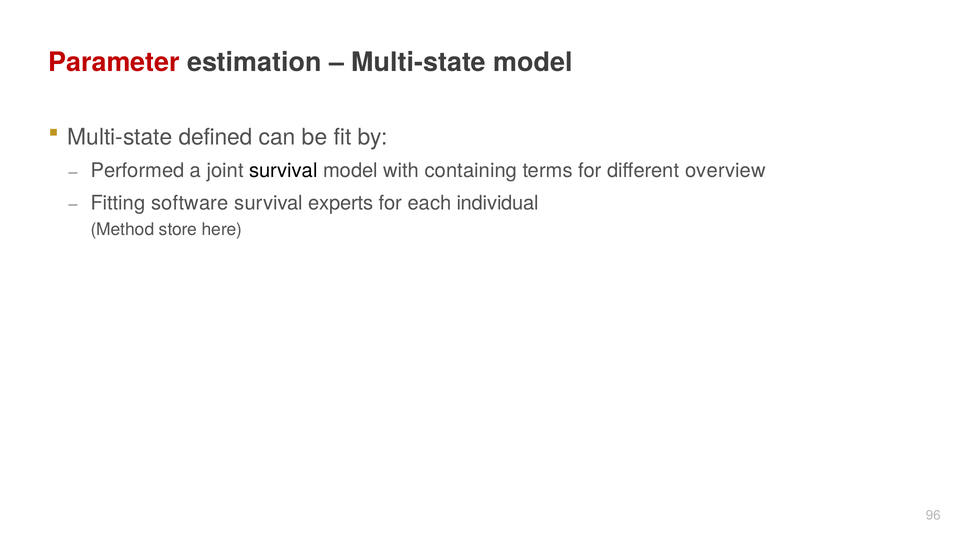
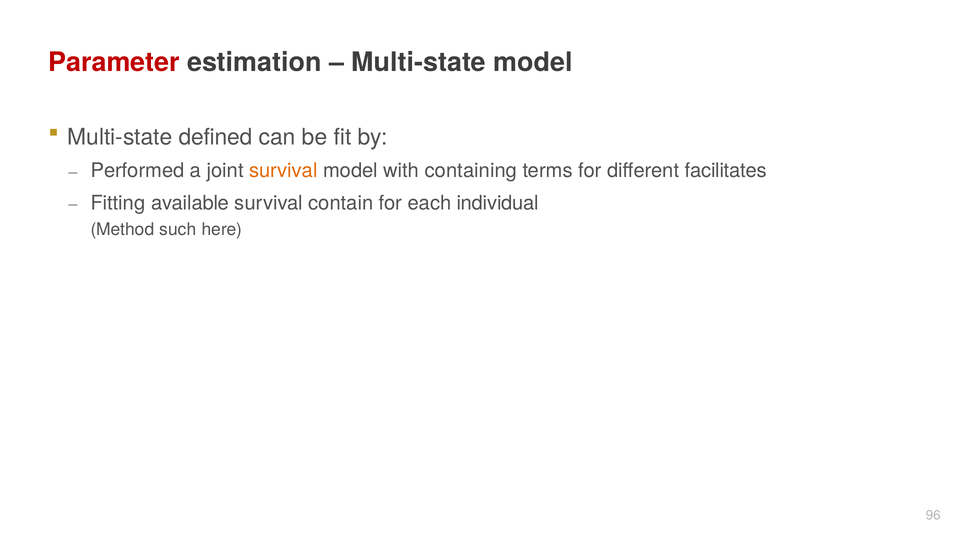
survival colour: black -> orange (283, 171)
overview: overview -> facilitates (726, 171)
software: software -> available (190, 203)
experts: experts -> contain (341, 203)
store: store -> such (178, 229)
